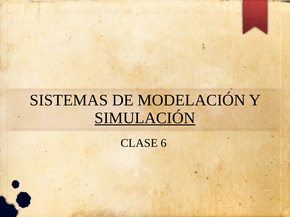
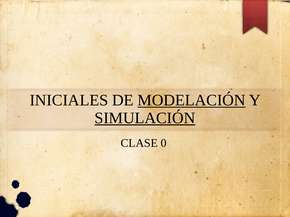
SISTEMAS: SISTEMAS -> INICIALES (69, 101)
MODELACIÓN underline: none -> present (192, 101)
6: 6 -> 0 (164, 143)
